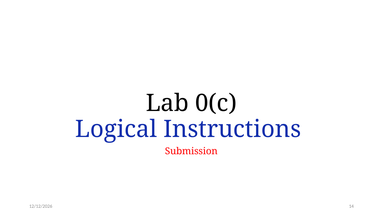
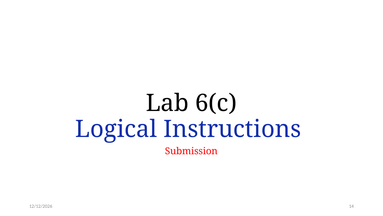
0(c: 0(c -> 6(c (216, 103)
